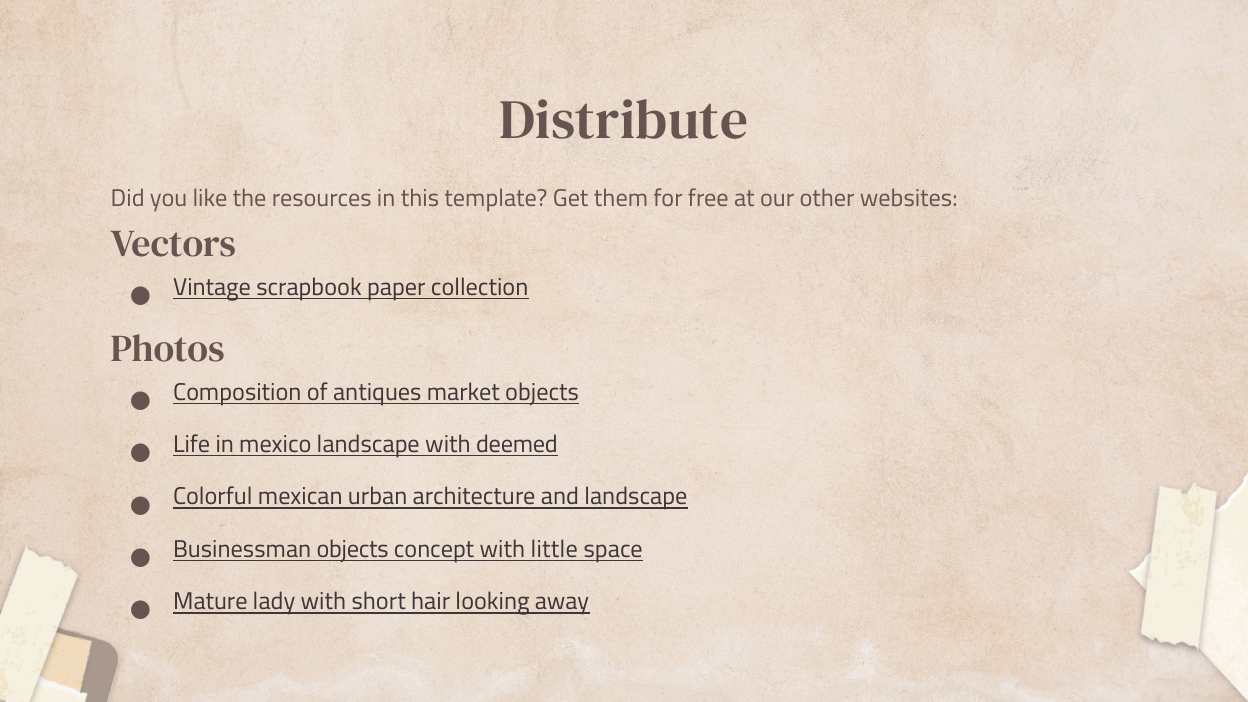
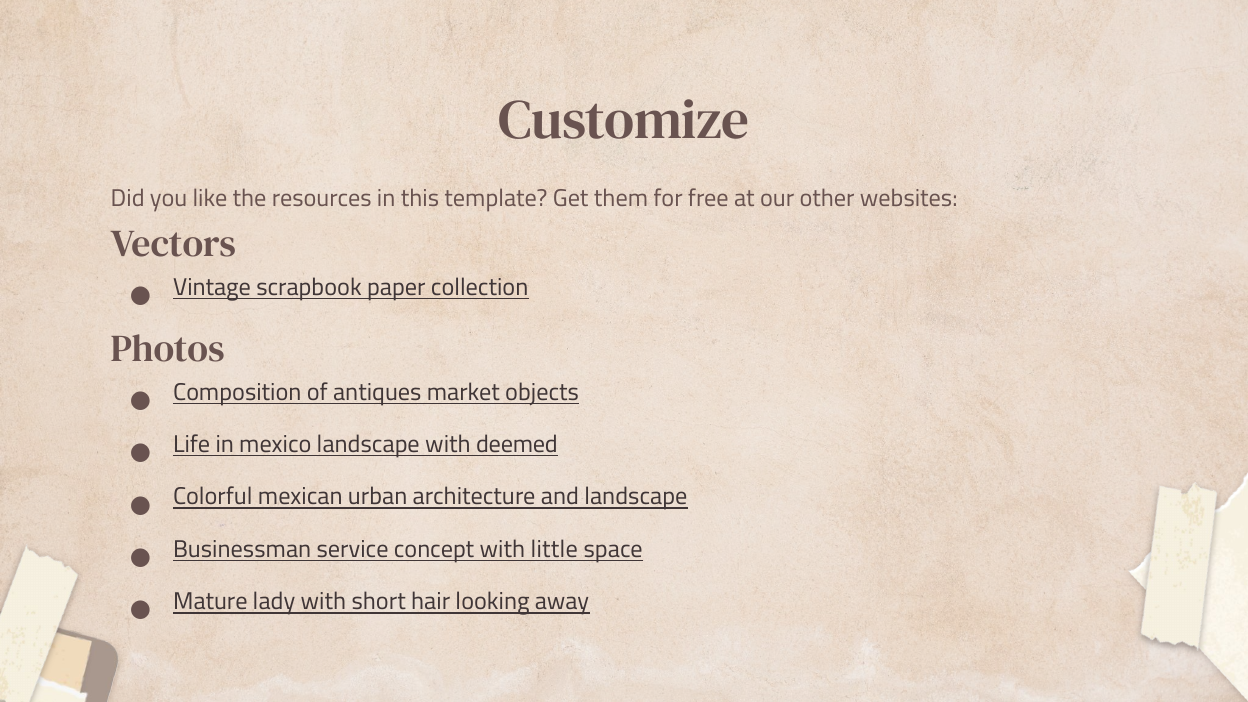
Distribute: Distribute -> Customize (624, 120)
Businessman objects: objects -> service (353, 549)
